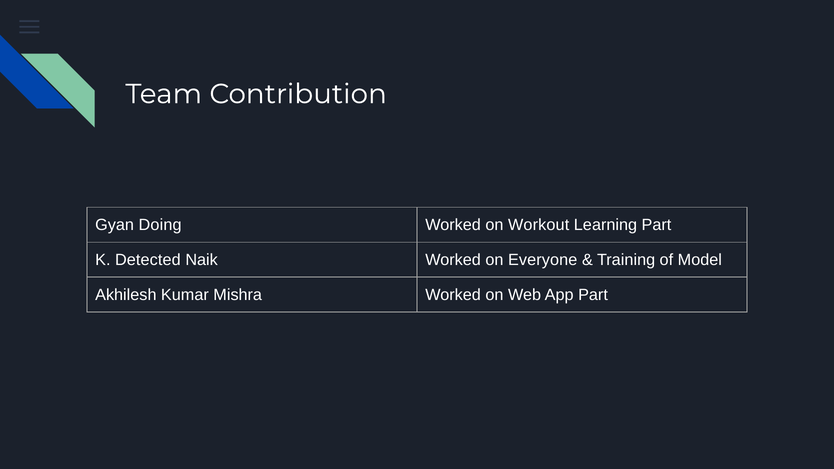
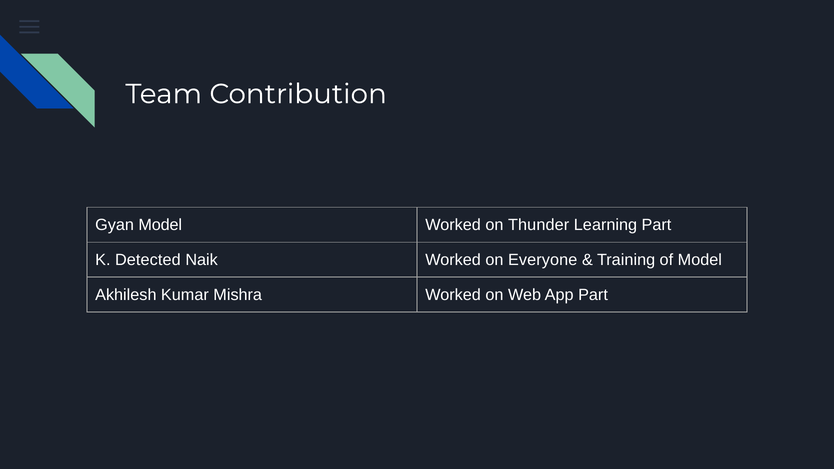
Gyan Doing: Doing -> Model (160, 225)
Workout: Workout -> Thunder (539, 225)
